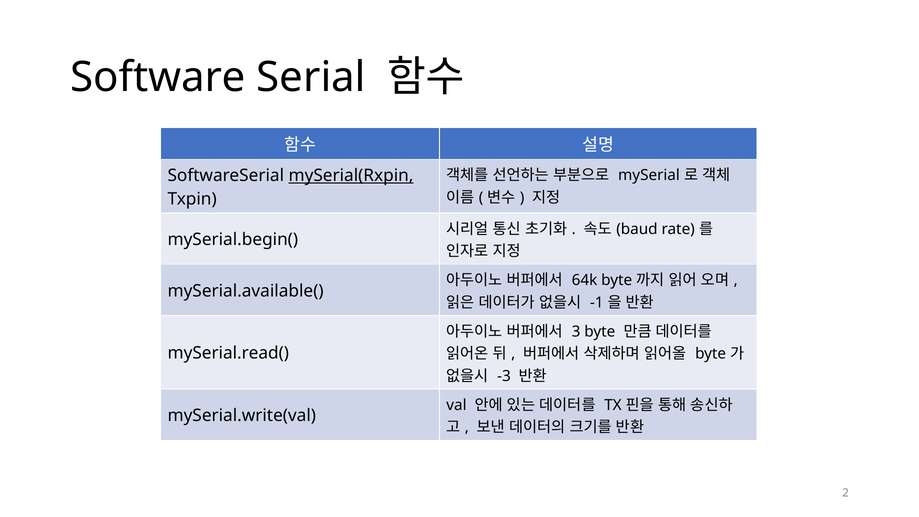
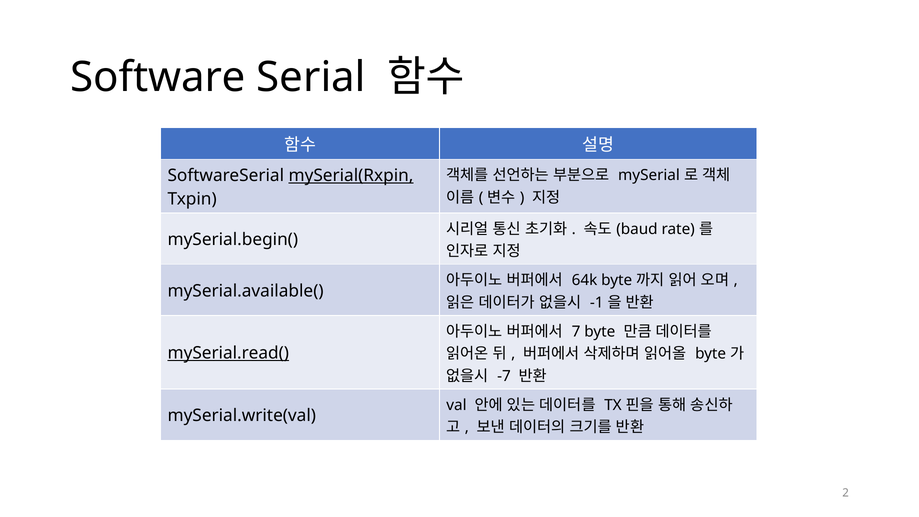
3: 3 -> 7 (576, 332)
mySerial.read( underline: none -> present (228, 353)
-3: -3 -> -7 (504, 376)
